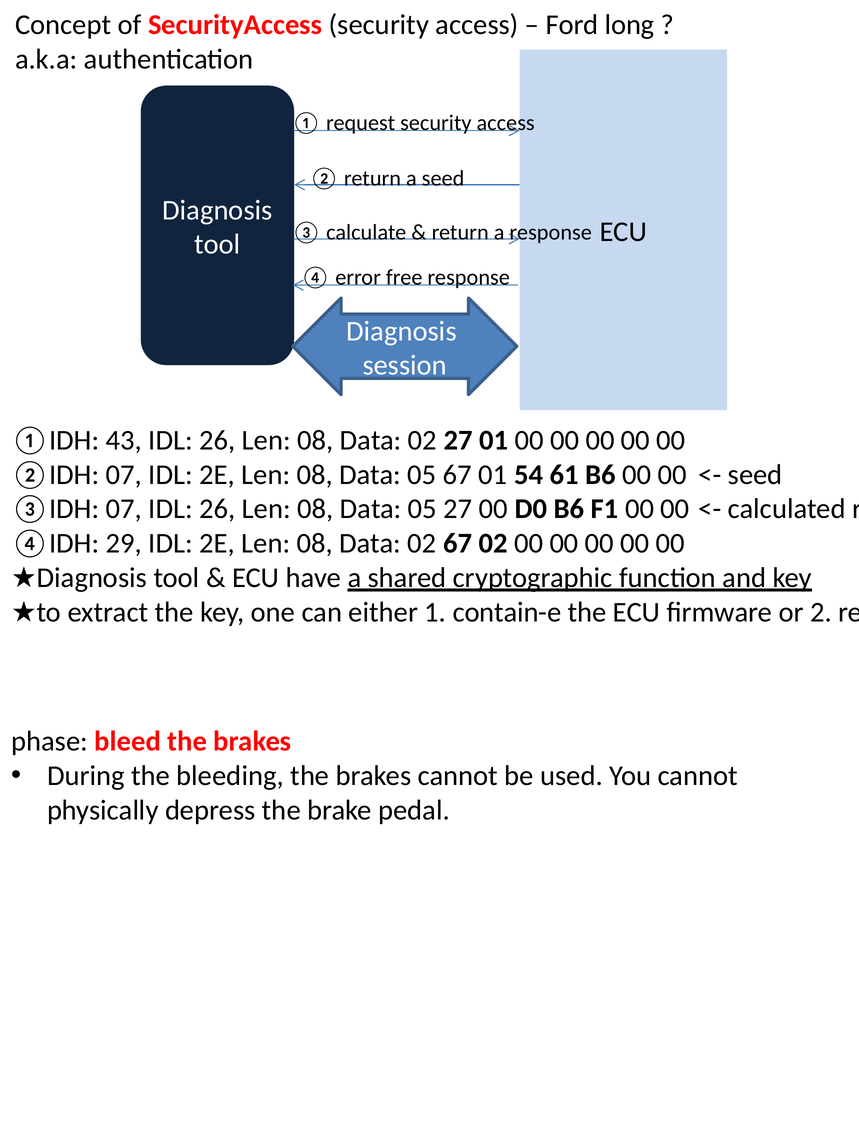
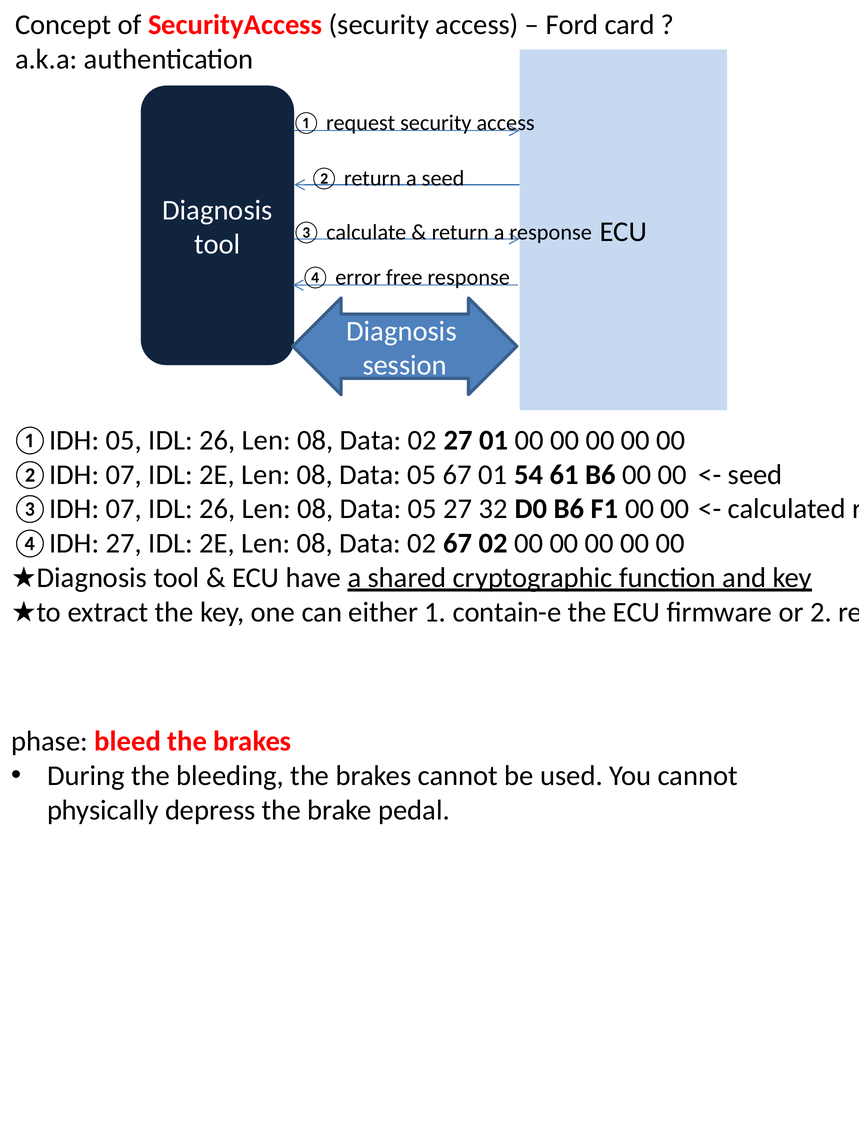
long: long -> card (630, 25)
①IDH 43: 43 -> 05 (124, 440)
27 00: 00 -> 32 (493, 509)
④IDH 29: 29 -> 27 (124, 544)
